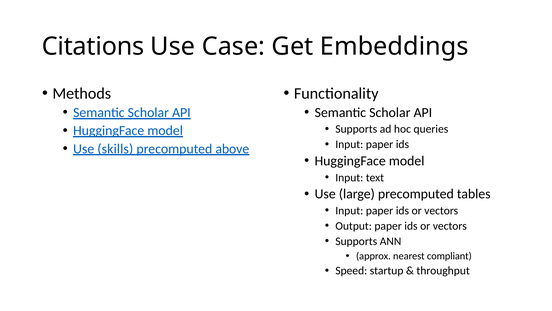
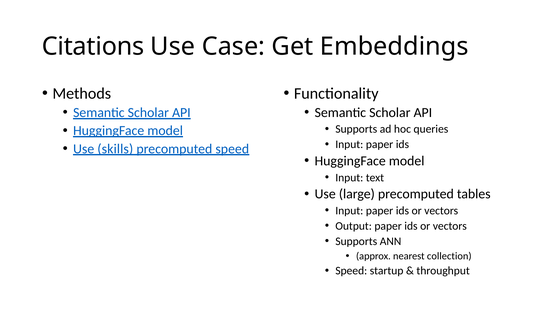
precomputed above: above -> speed (232, 149)
compliant: compliant -> collection (449, 256)
